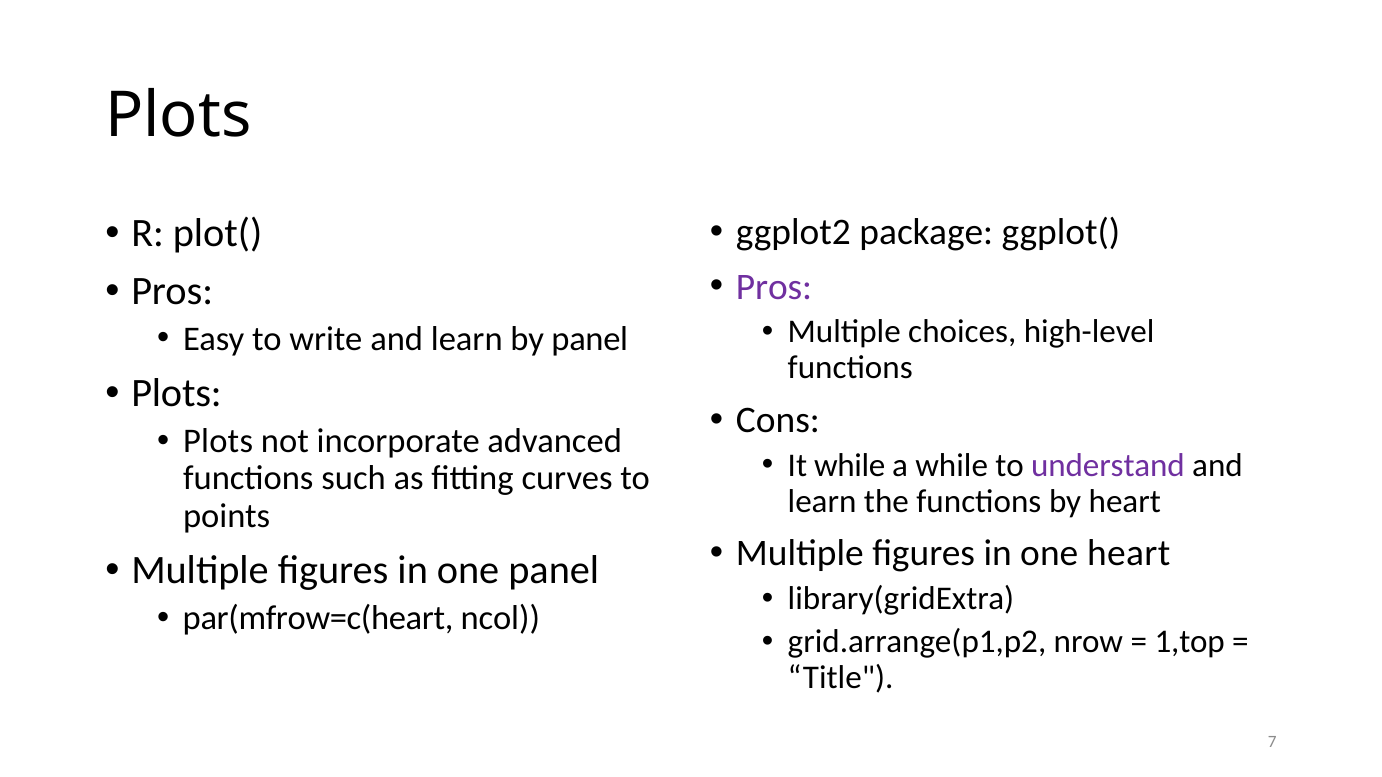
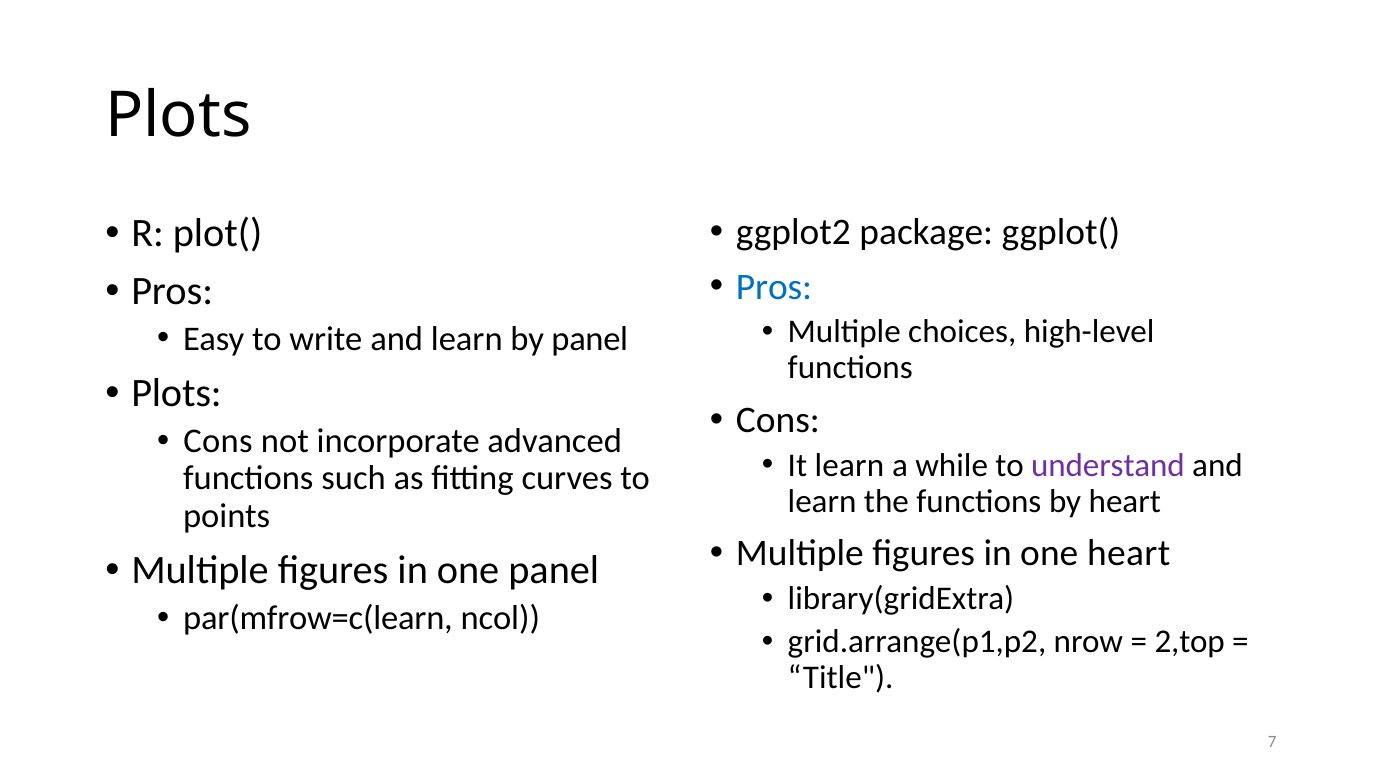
Pros colour: purple -> blue (774, 287)
Plots: Plots -> Cons (218, 441)
It while: while -> learn (849, 466)
par(mfrow=c(heart: par(mfrow=c(heart -> par(mfrow=c(learn (318, 618)
1,top: 1,top -> 2,top (1190, 642)
